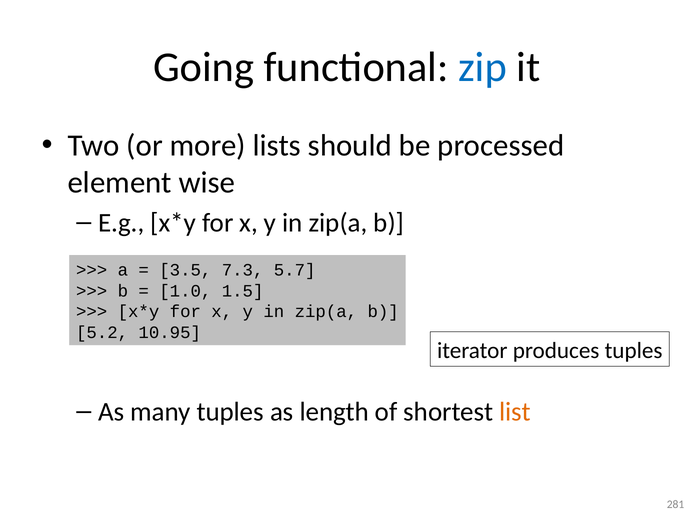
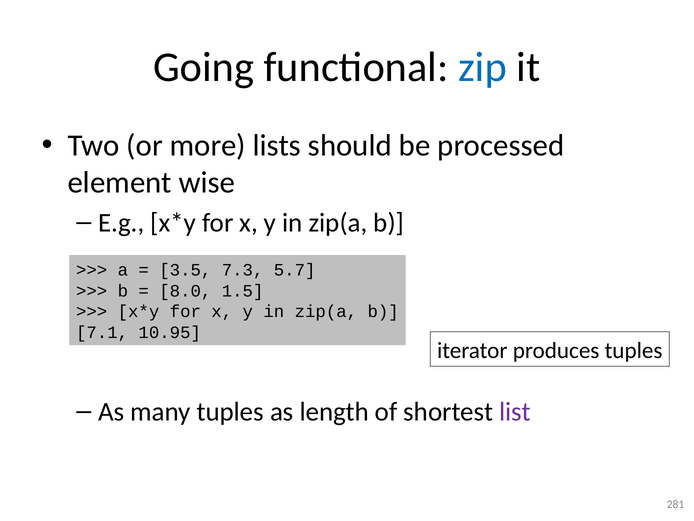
1.0: 1.0 -> 8.0 (185, 291)
5.2: 5.2 -> 7.1 (102, 332)
list colour: orange -> purple (515, 412)
